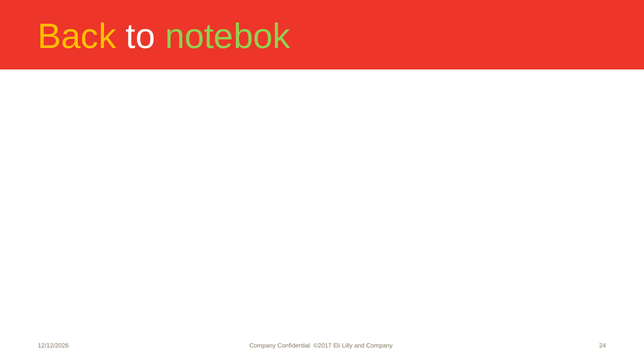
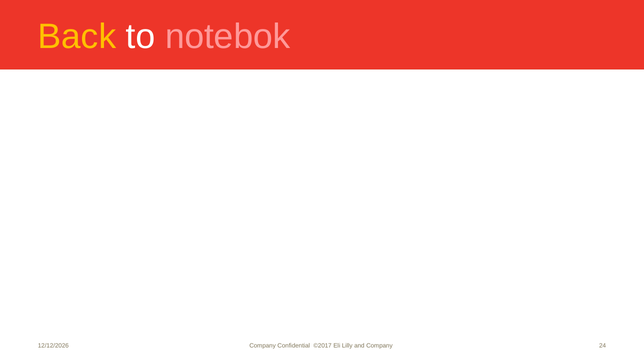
notebok colour: light green -> pink (228, 37)
